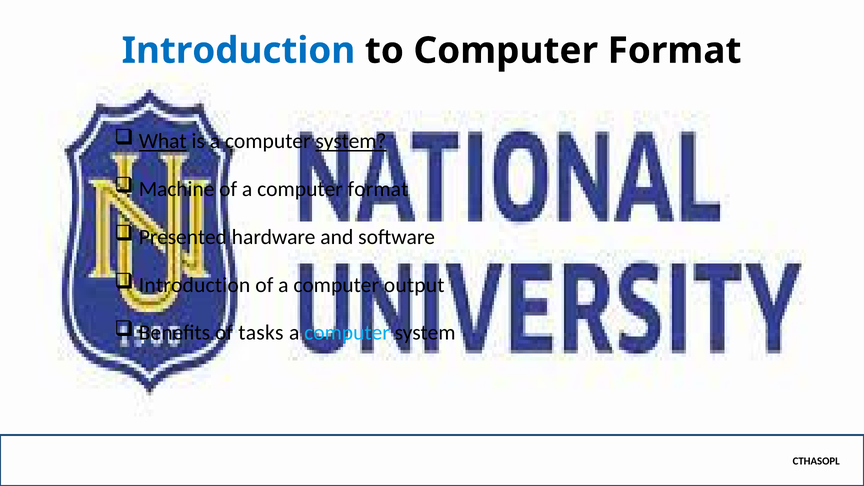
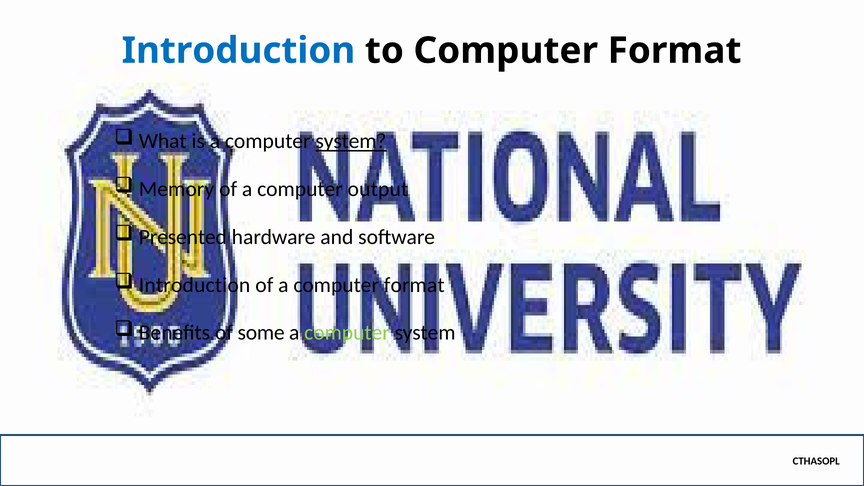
What underline: present -> none (163, 141)
Machine: Machine -> Memory (176, 189)
a computer format: format -> output (378, 189)
a computer output: output -> format (414, 285)
tasks: tasks -> some (261, 333)
computer colour: light blue -> light green (347, 333)
